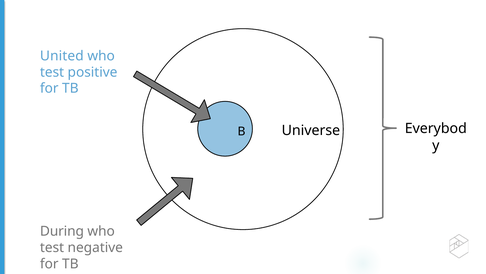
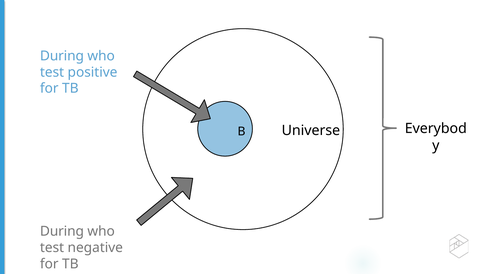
United: United -> During (62, 56)
